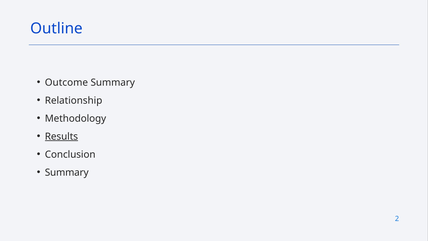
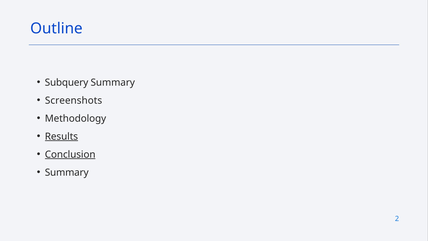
Outcome: Outcome -> Subquery (67, 82)
Relationship: Relationship -> Screenshots (74, 100)
Conclusion underline: none -> present (70, 154)
